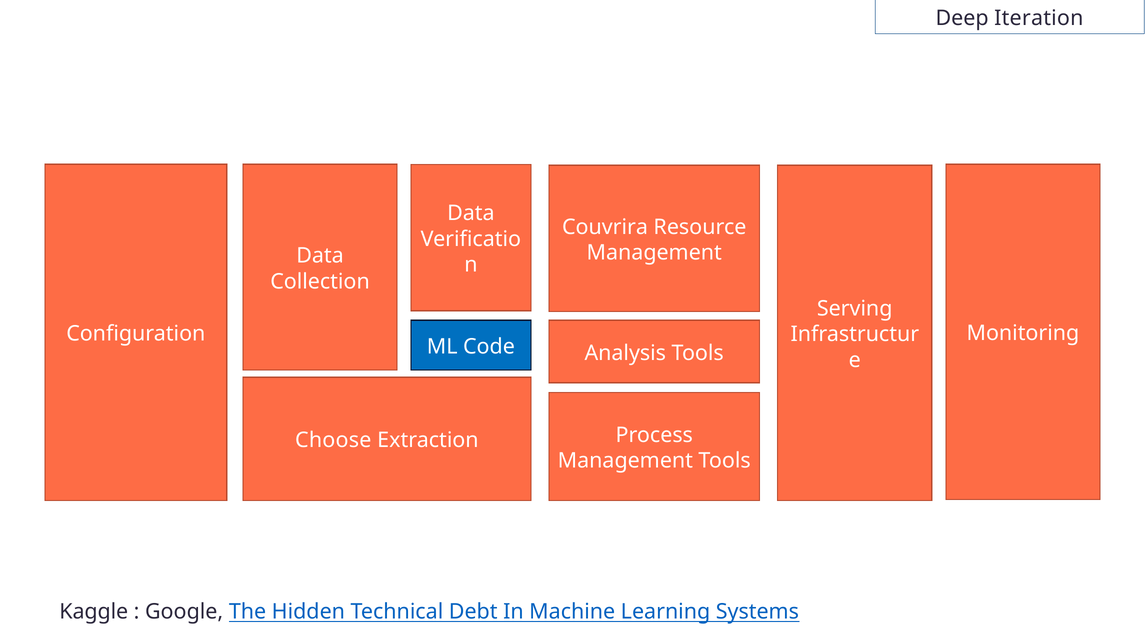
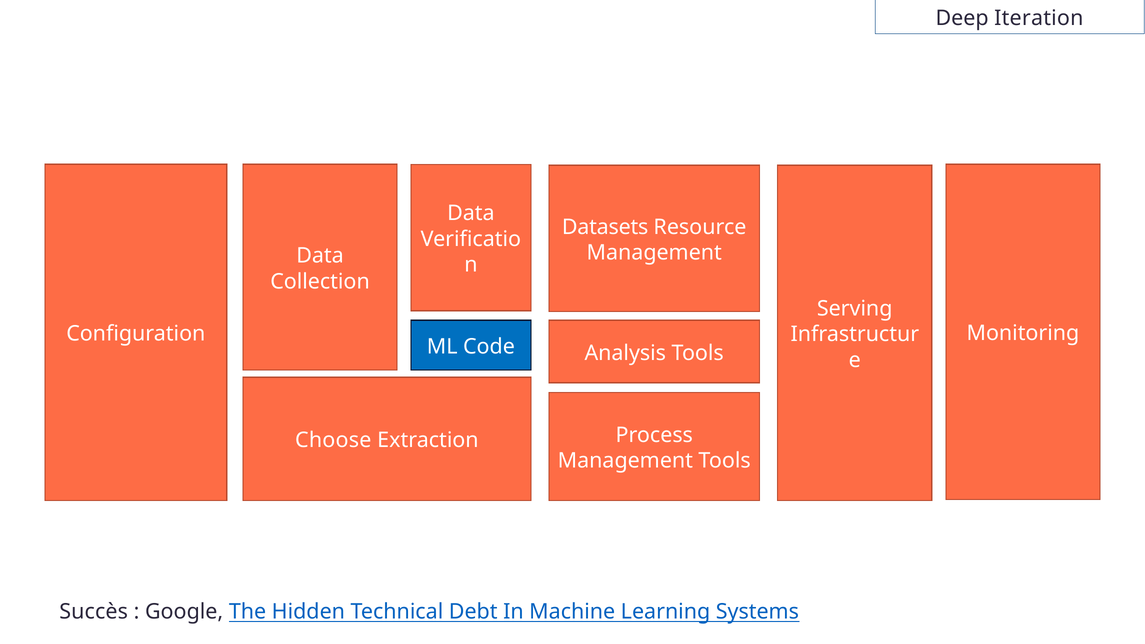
Couvrira: Couvrira -> Datasets (605, 227)
Kaggle: Kaggle -> Succès (94, 612)
